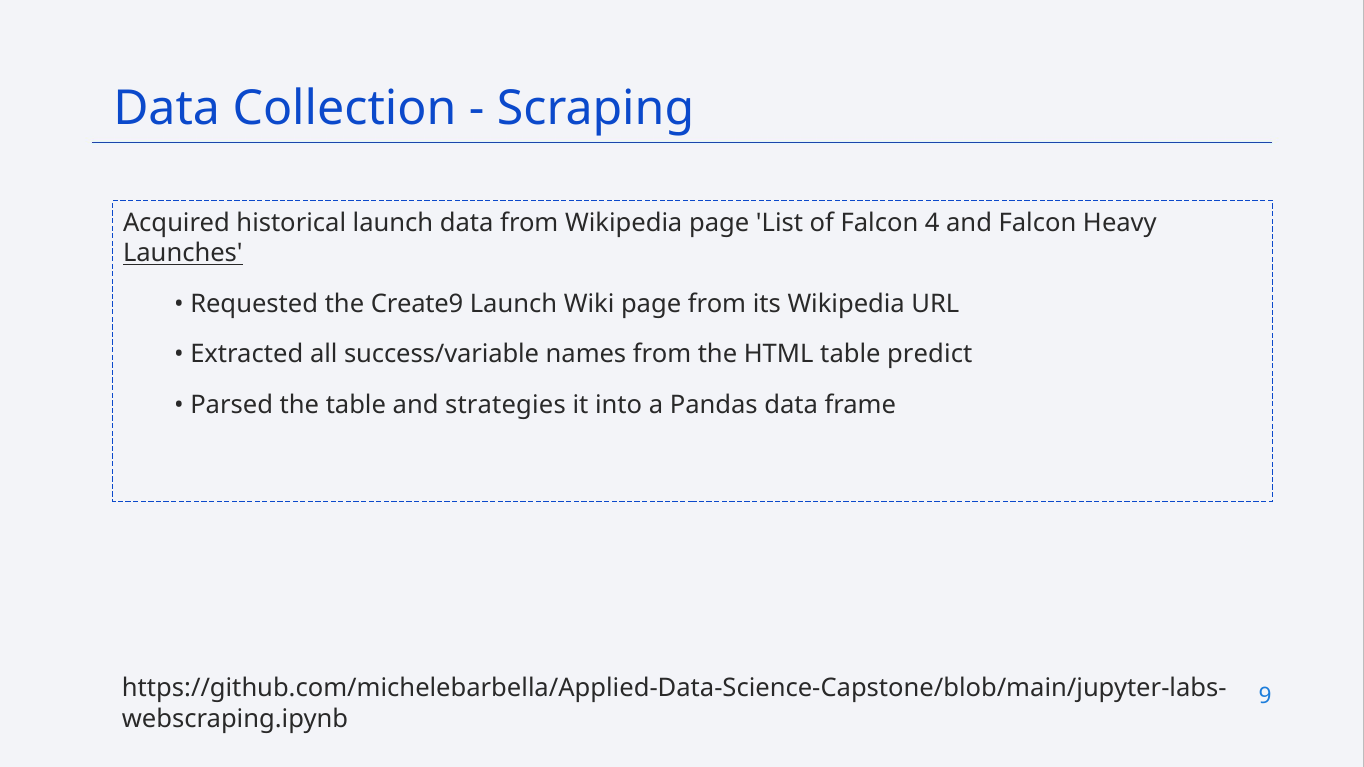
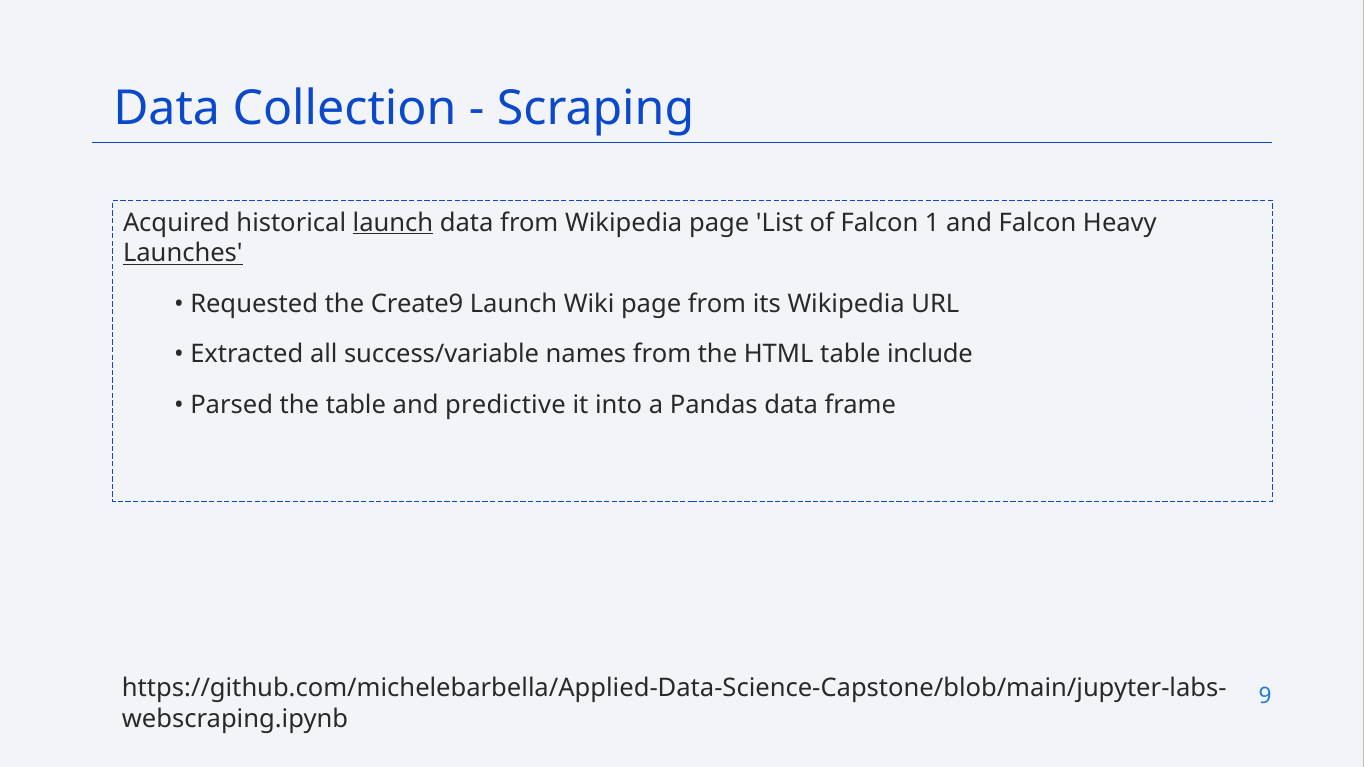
launch underline: none -> present (393, 223)
4: 4 -> 1 (932, 223)
predict: predict -> include (930, 355)
strategies: strategies -> predictive (505, 405)
